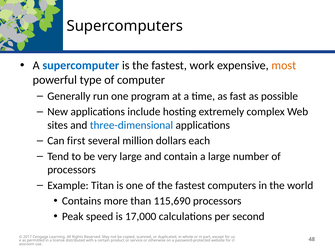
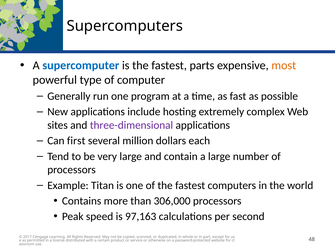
work: work -> parts (202, 66)
three-dimensional colour: blue -> purple (131, 125)
115,690: 115,690 -> 306,000 (172, 201)
17,000: 17,000 -> 97,163 (141, 217)
